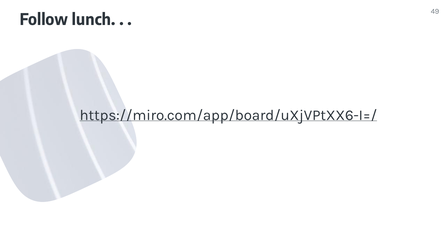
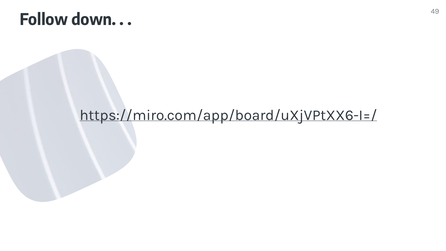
lunch: lunch -> down (94, 20)
